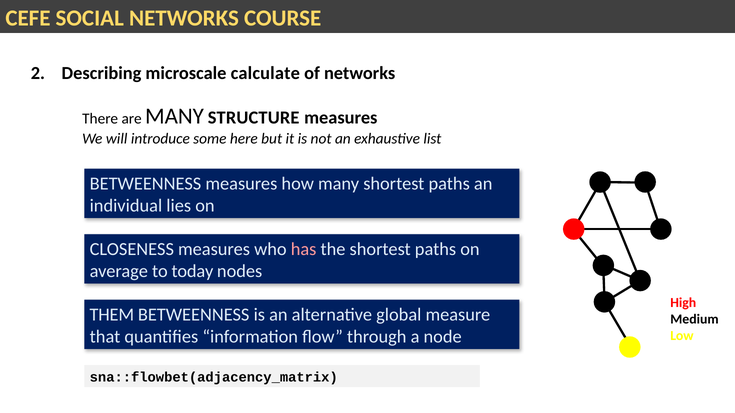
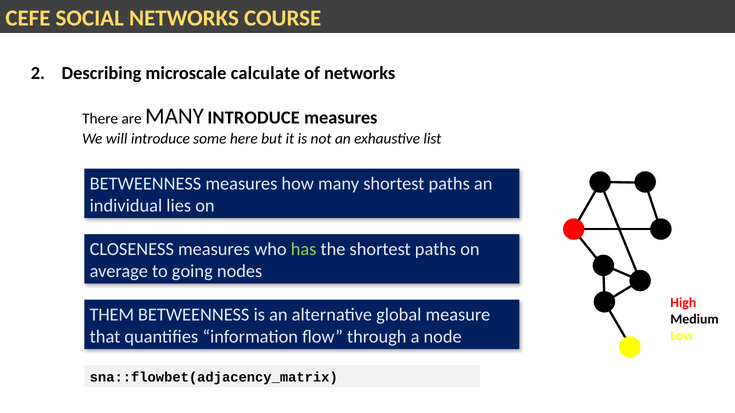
MANY STRUCTURE: STRUCTURE -> INTRODUCE (254, 118)
has colour: pink -> light green (304, 249)
today: today -> going (192, 271)
